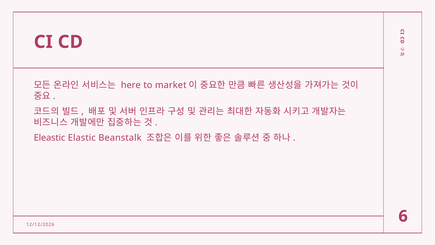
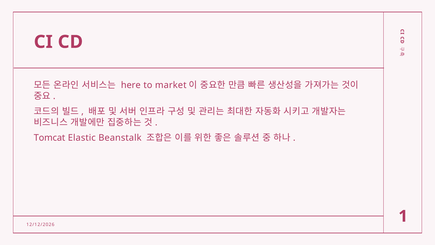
Eleastic: Eleastic -> Tomcat (50, 138)
6: 6 -> 1 (403, 216)
